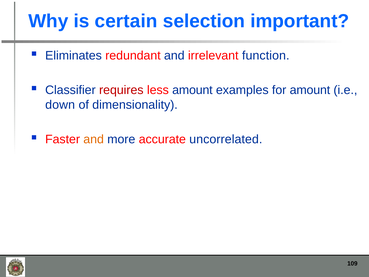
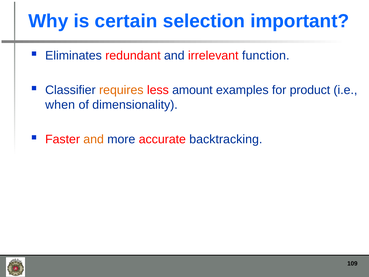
requires colour: red -> orange (121, 90)
for amount: amount -> product (310, 90)
down: down -> when (60, 105)
uncorrelated: uncorrelated -> backtracking (226, 139)
